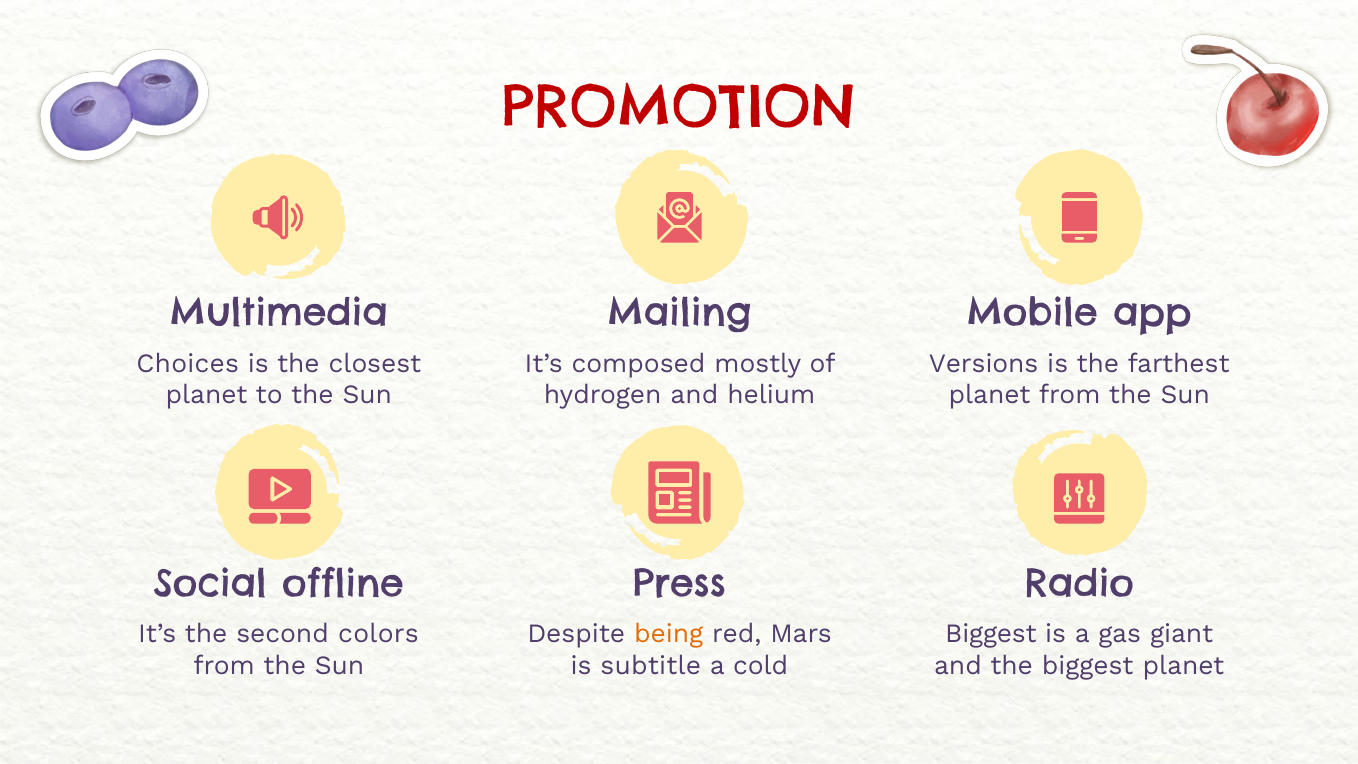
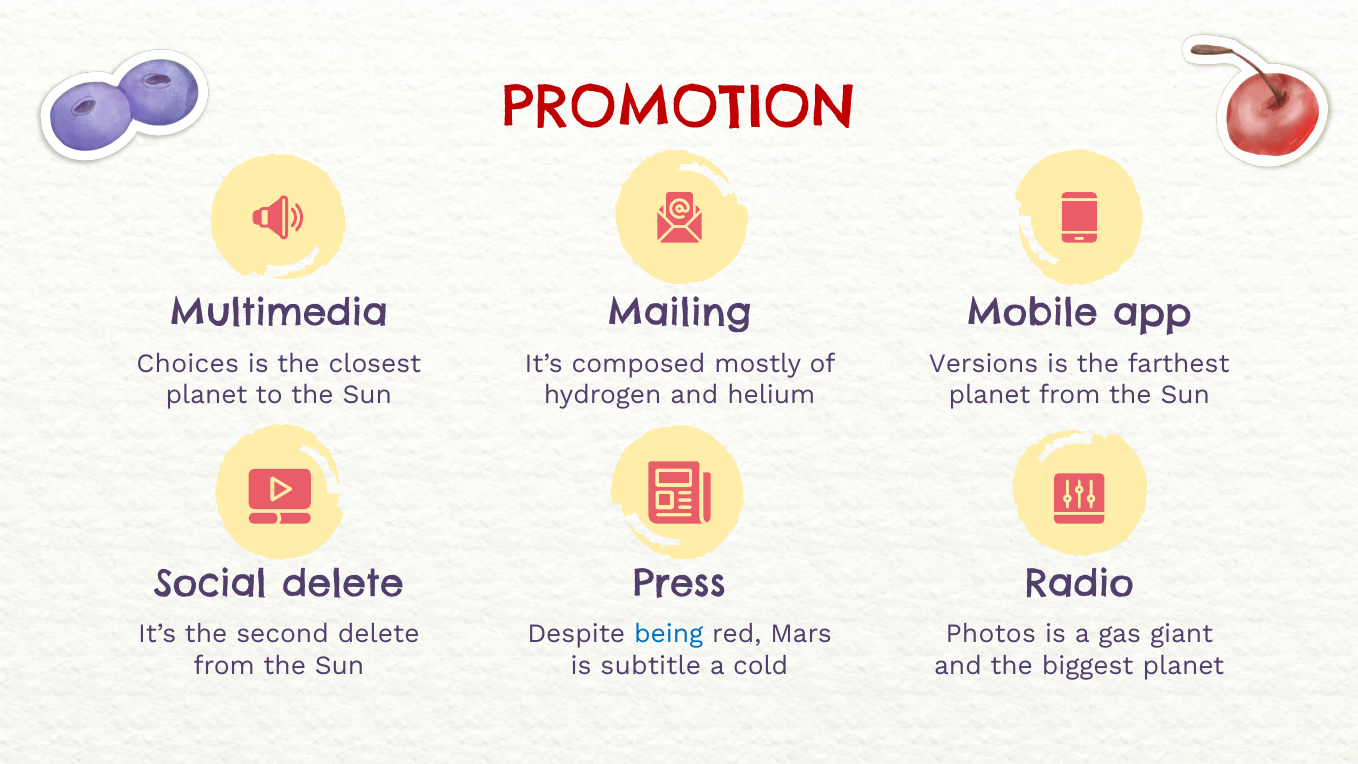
Social offline: offline -> delete (343, 584)
second colors: colors -> delete (379, 634)
being colour: orange -> blue (669, 634)
Biggest: Biggest -> Photos (991, 634)
